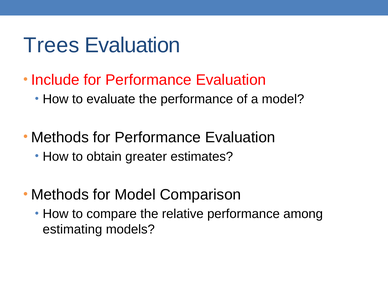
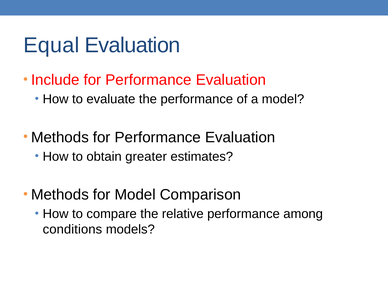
Trees: Trees -> Equal (51, 45)
estimating: estimating -> conditions (72, 229)
